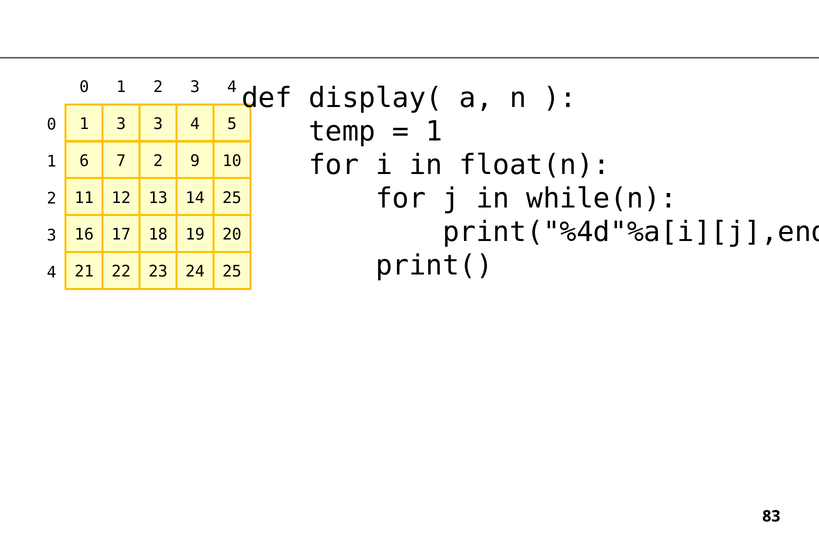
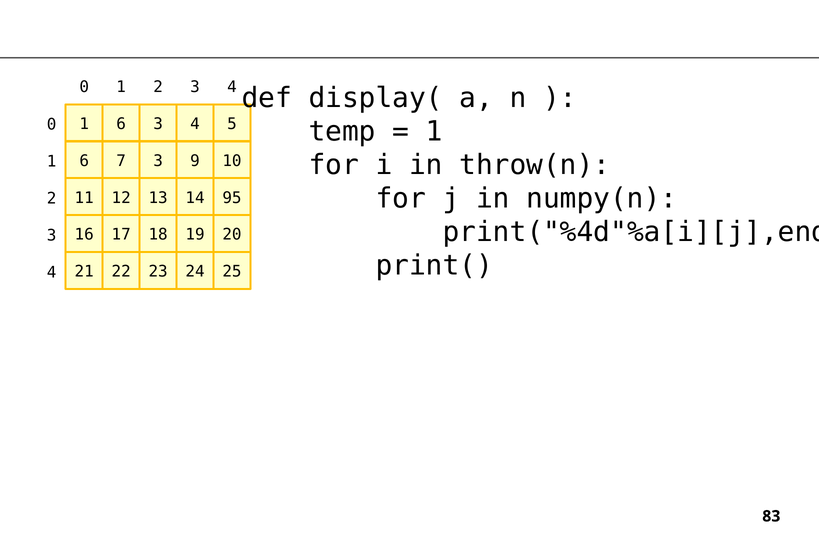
1 3: 3 -> 6 (121, 124)
float(n: float(n -> throw(n (535, 165)
7 2: 2 -> 3 (158, 161)
while(n: while(n -> numpy(n (602, 199)
14 25: 25 -> 95 (232, 198)
